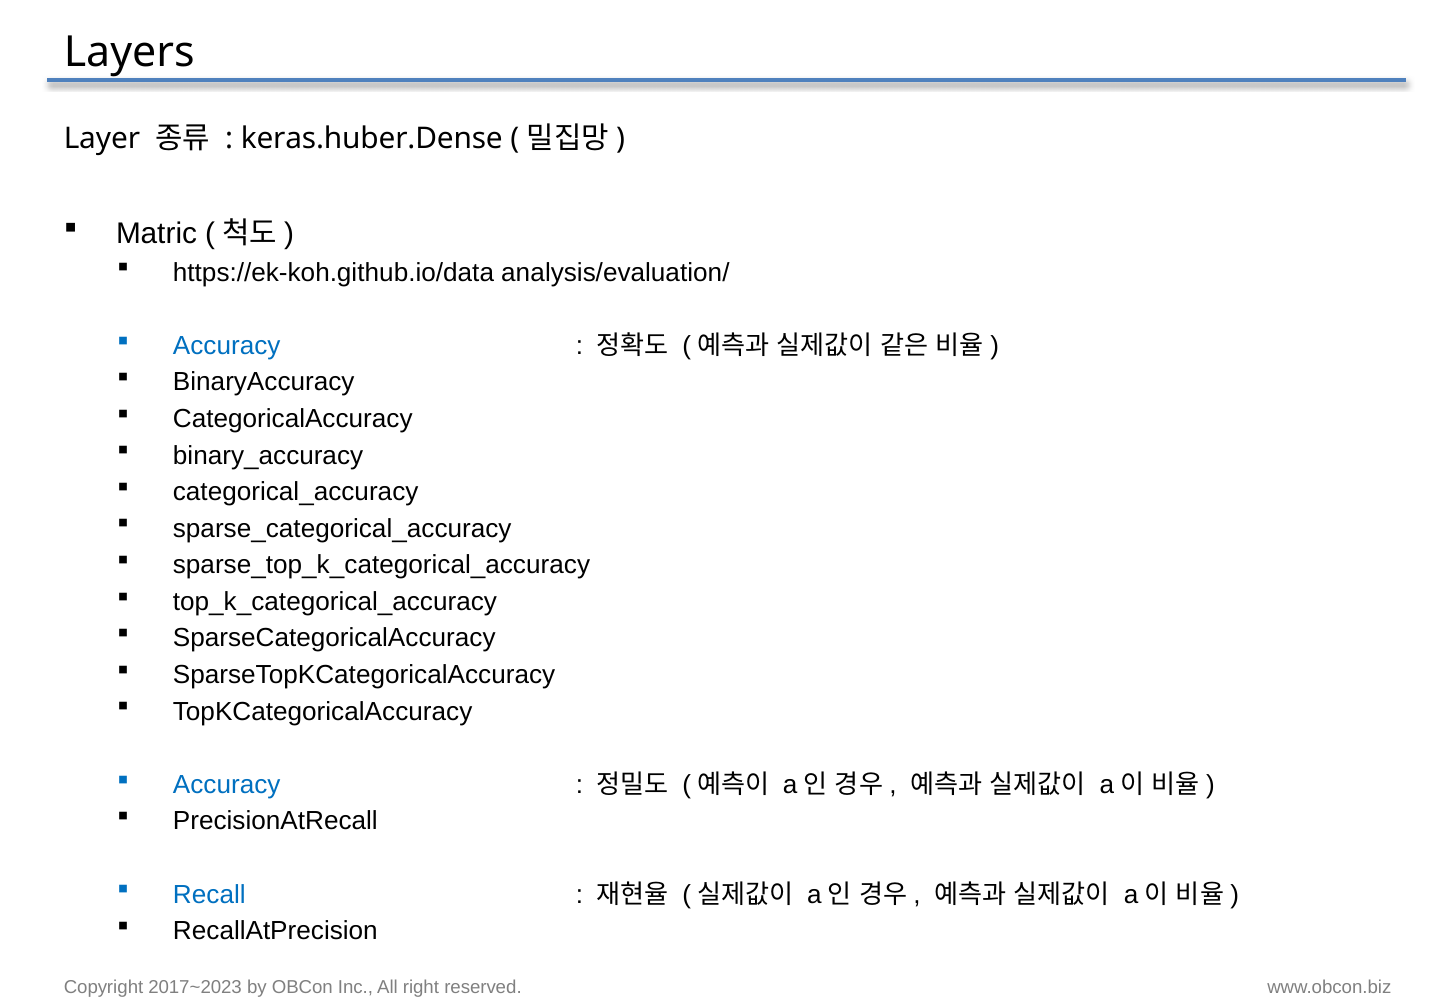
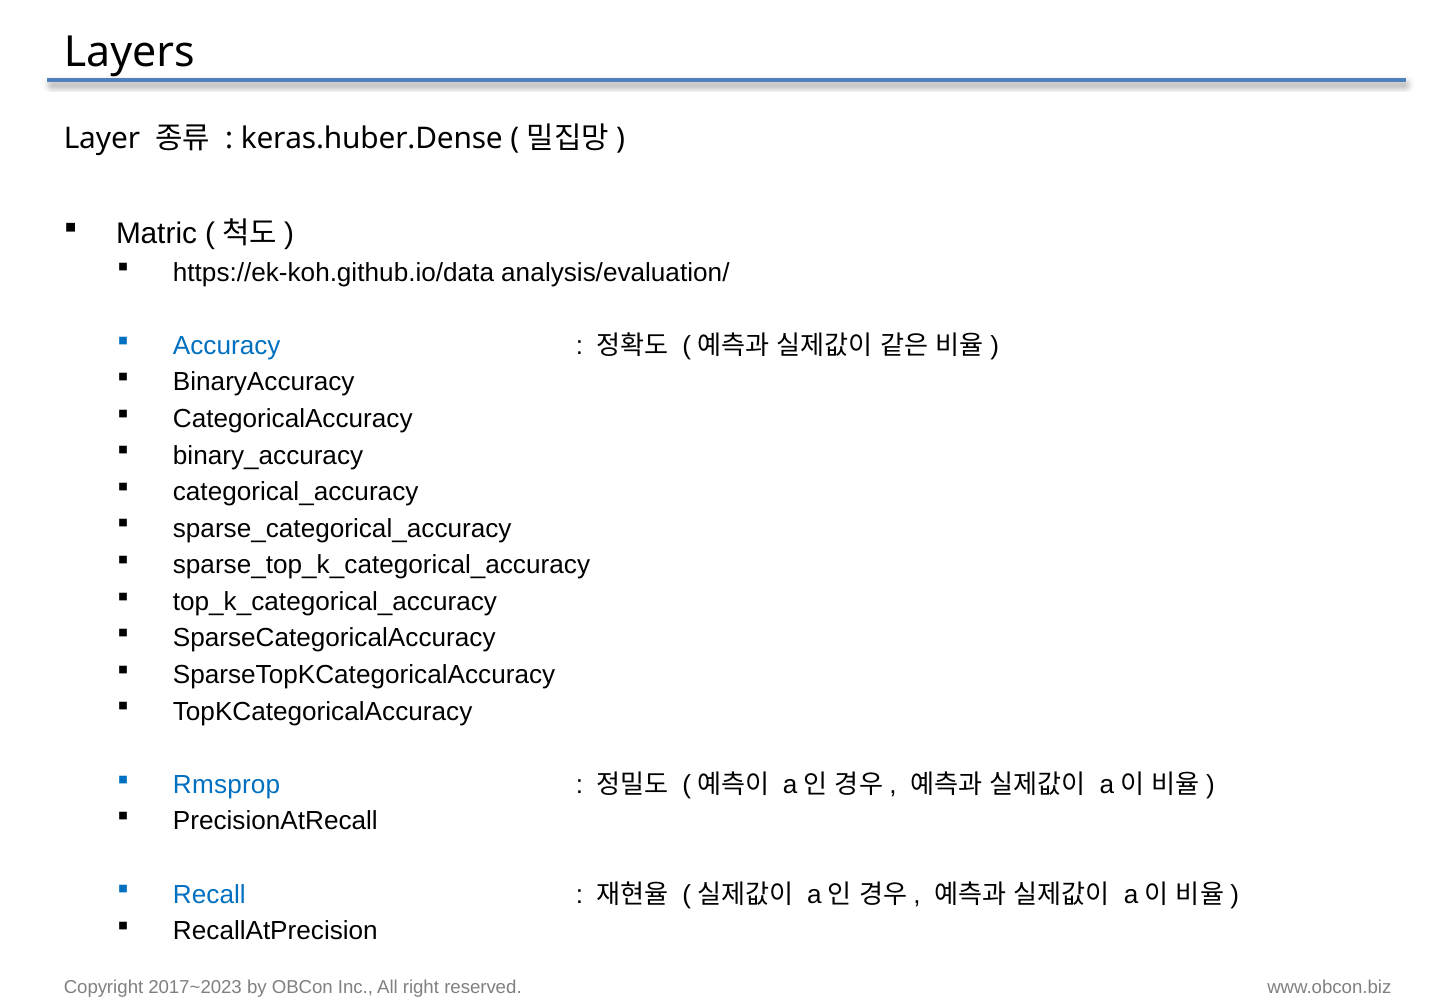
Accuracy: Accuracy -> Rmsprop (227, 785)
